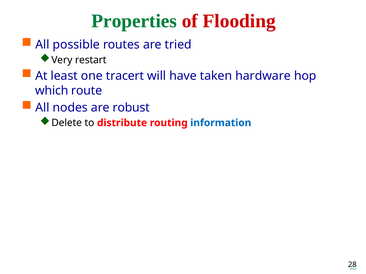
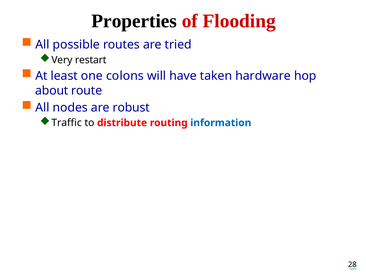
Properties colour: green -> black (134, 21)
tracert: tracert -> colons (125, 76)
which: which -> about (52, 91)
Delete: Delete -> Traffic (67, 123)
